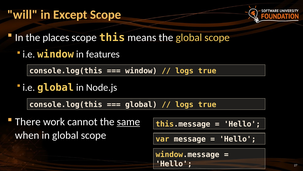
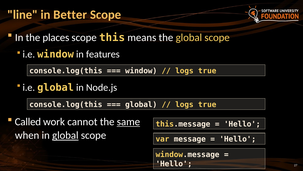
will: will -> line (23, 15)
Except: Except -> Better (70, 15)
There: There -> Called (28, 122)
global underline: none -> present (65, 135)
